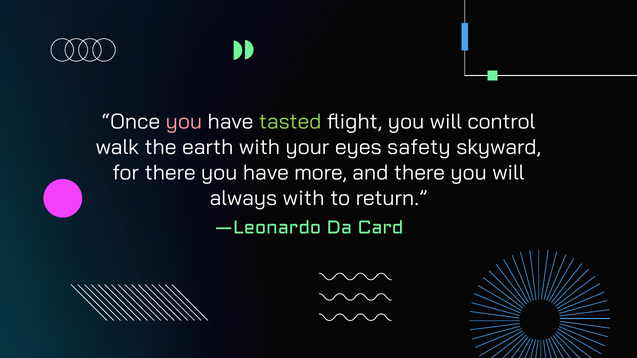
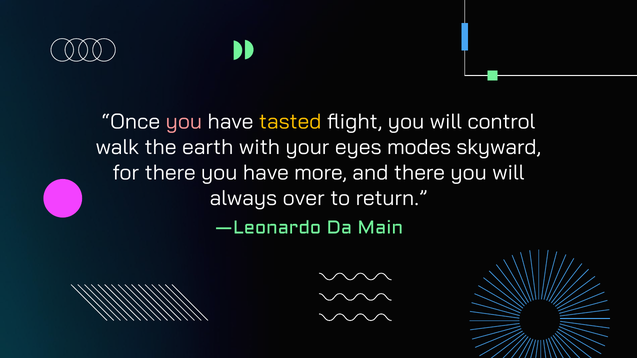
tasted colour: light green -> yellow (290, 122)
safety: safety -> modes (419, 147)
always with: with -> over (304, 198)
Card: Card -> Main (380, 228)
